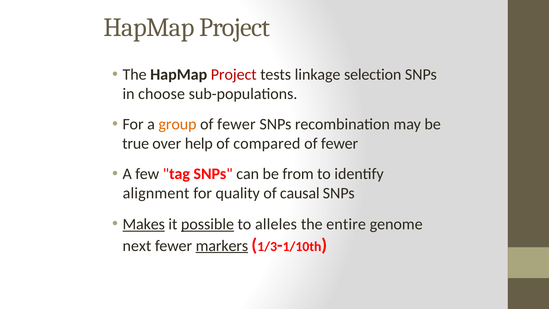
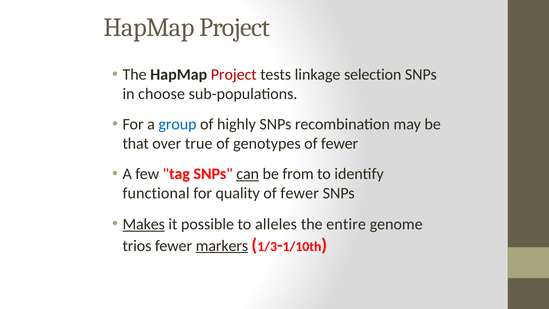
group colour: orange -> blue (177, 124)
fewer: fewer -> highly (236, 124)
true: true -> that (136, 143)
help: help -> true (199, 143)
compared: compared -> genotypes (267, 143)
can underline: none -> present (248, 174)
alignment: alignment -> functional (156, 193)
causal: causal -> fewer (300, 193)
possible underline: present -> none (208, 224)
next: next -> trios (137, 246)
